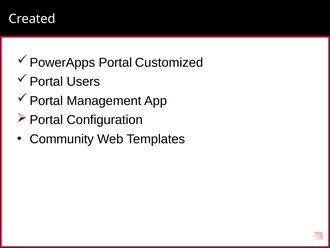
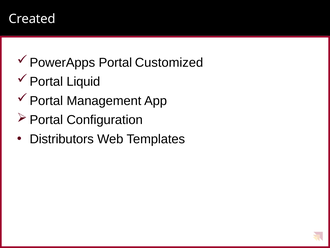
Users: Users -> Liquid (83, 82)
Community: Community -> Distributors (62, 139)
